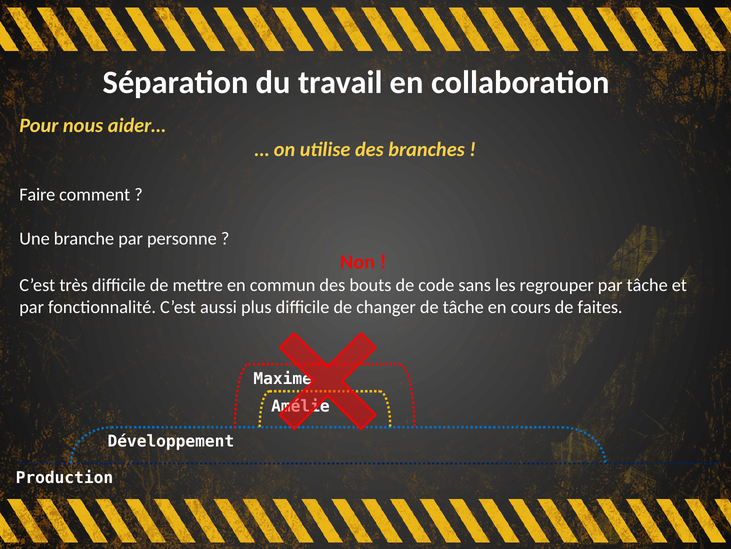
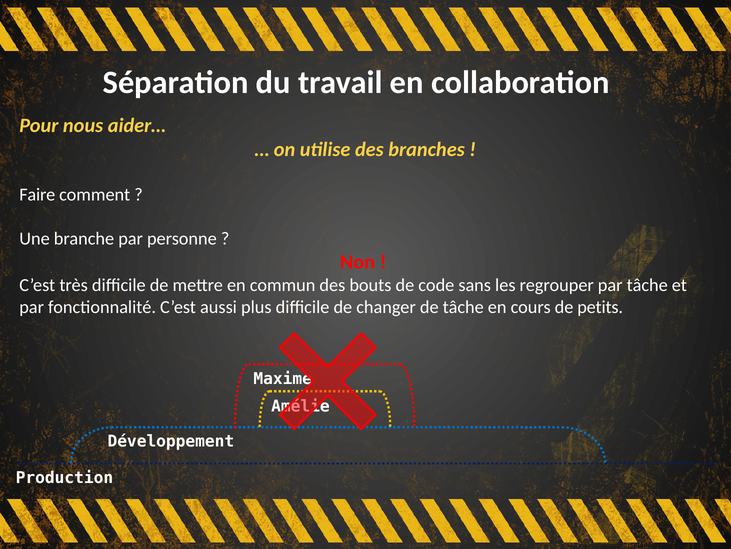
faites: faites -> petits (600, 307)
